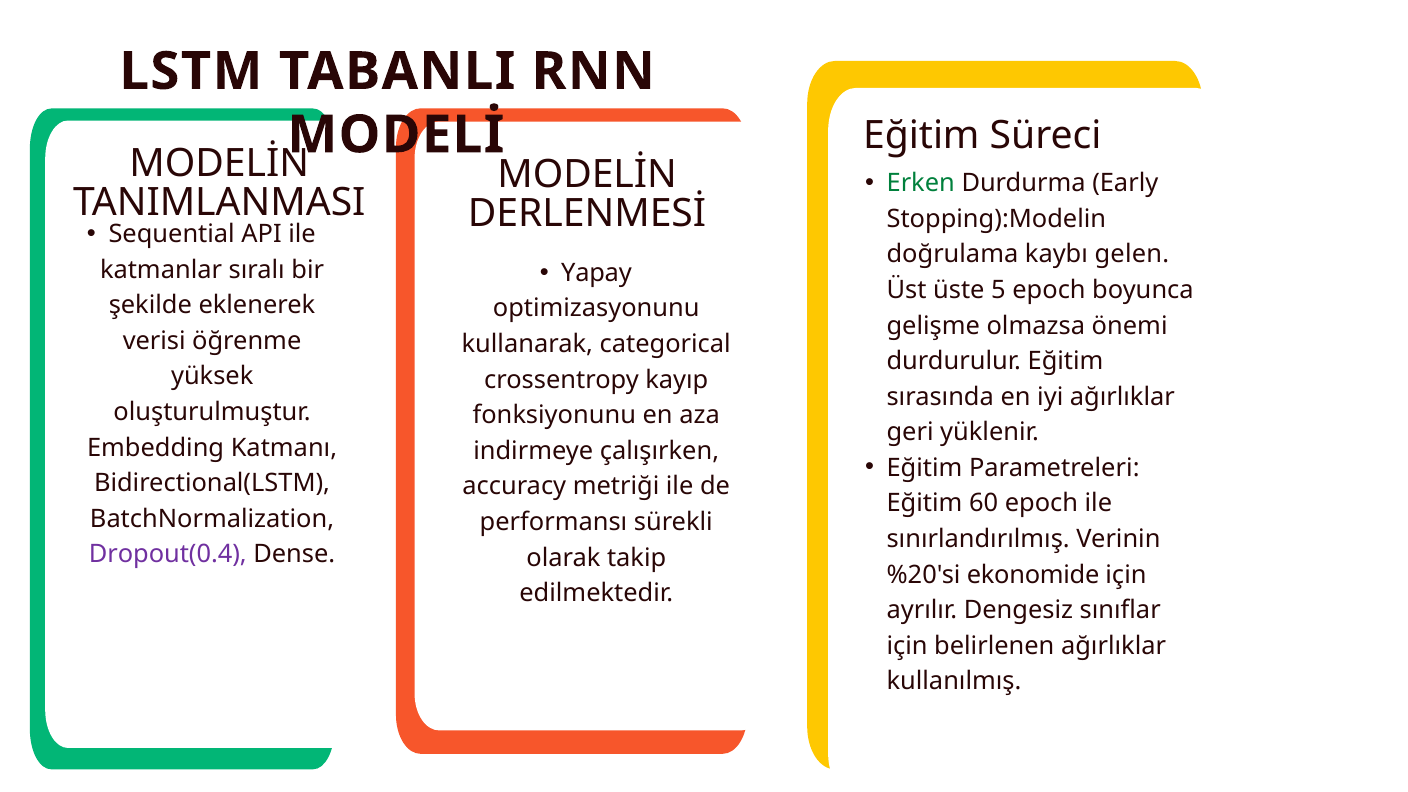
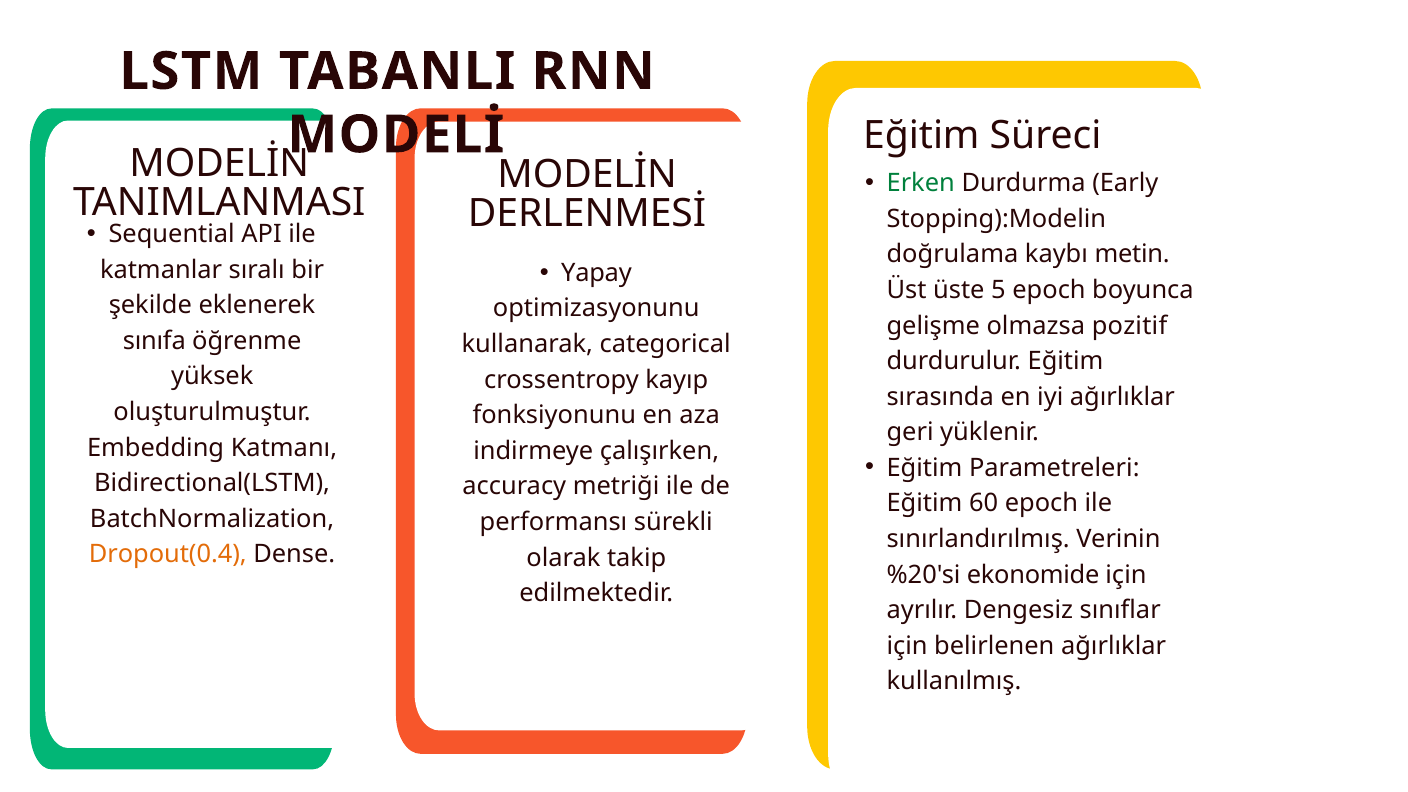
gelen: gelen -> metin (1132, 254)
önemi: önemi -> pozitif (1130, 326)
verisi: verisi -> sınıfa (154, 341)
Dropout(0.4 colour: purple -> orange (168, 554)
